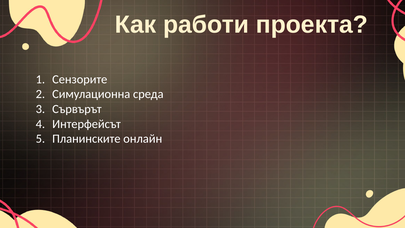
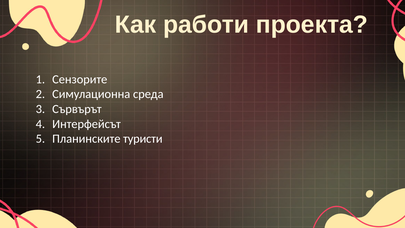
онлайн: онлайн -> туристи (143, 139)
